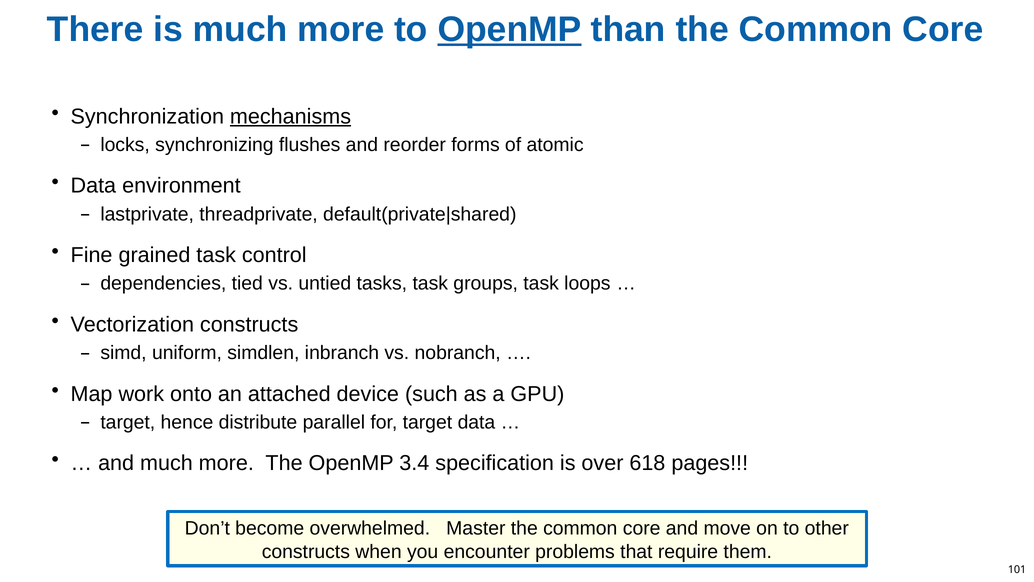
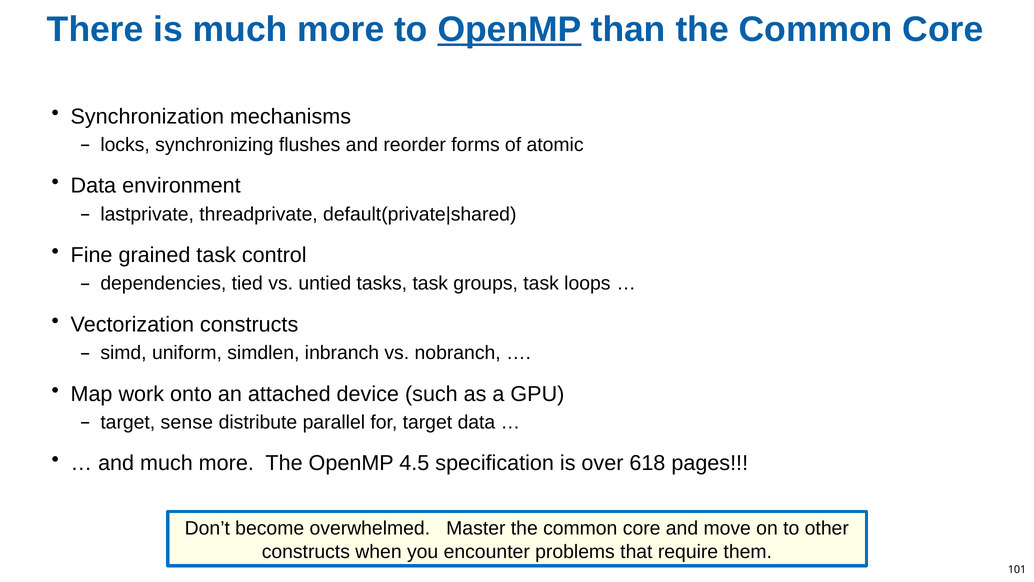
mechanisms underline: present -> none (290, 116)
hence: hence -> sense (187, 422)
3.4: 3.4 -> 4.5 (414, 463)
